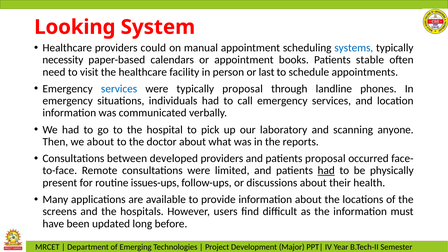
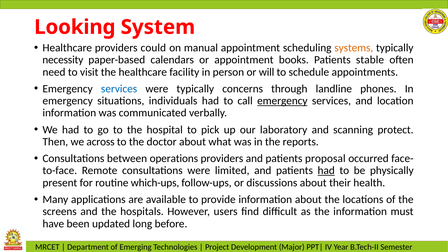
systems colour: blue -> orange (354, 48)
last: last -> will (267, 72)
typically proposal: proposal -> concerns (243, 89)
emergency underline: none -> present (282, 101)
anyone: anyone -> protect (396, 130)
we about: about -> across (101, 142)
developed: developed -> operations (174, 159)
issues-ups: issues-ups -> which-ups (155, 183)
